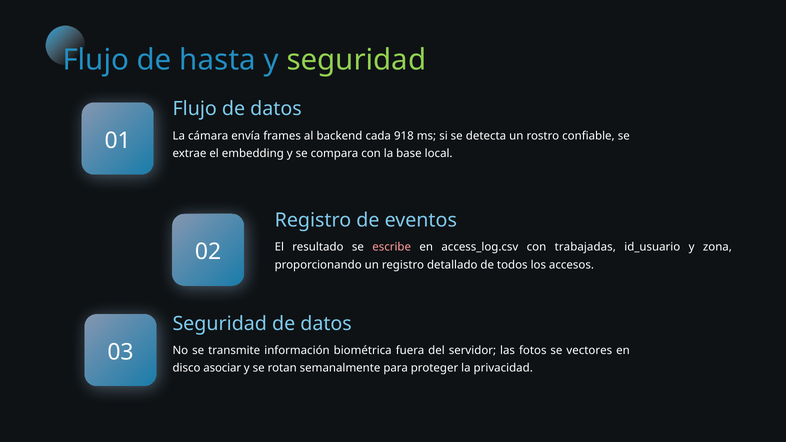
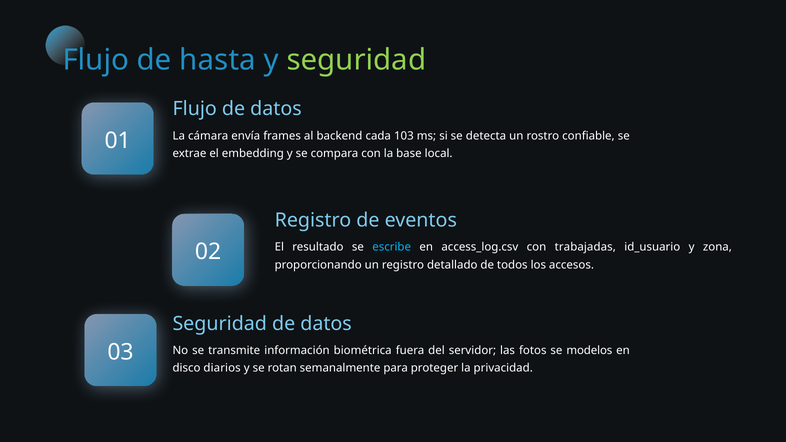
918: 918 -> 103 (404, 136)
escribe colour: pink -> light blue (392, 247)
vectores: vectores -> modelos (589, 350)
asociar: asociar -> diarios (222, 368)
